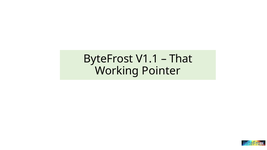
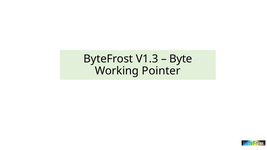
V1.1: V1.1 -> V1.3 (147, 59)
That: That -> Byte (181, 59)
